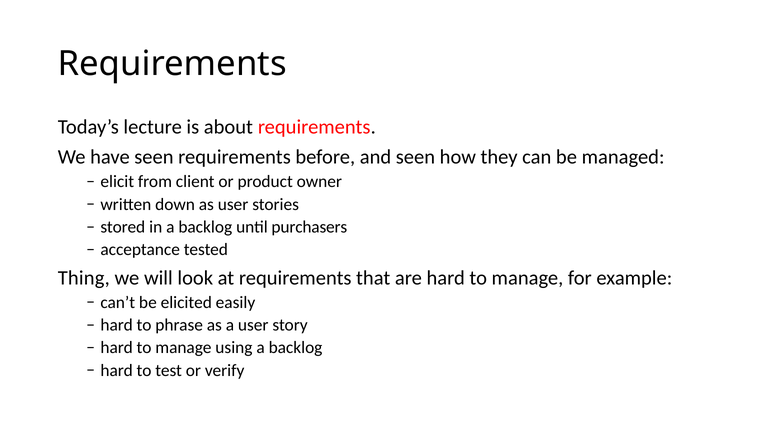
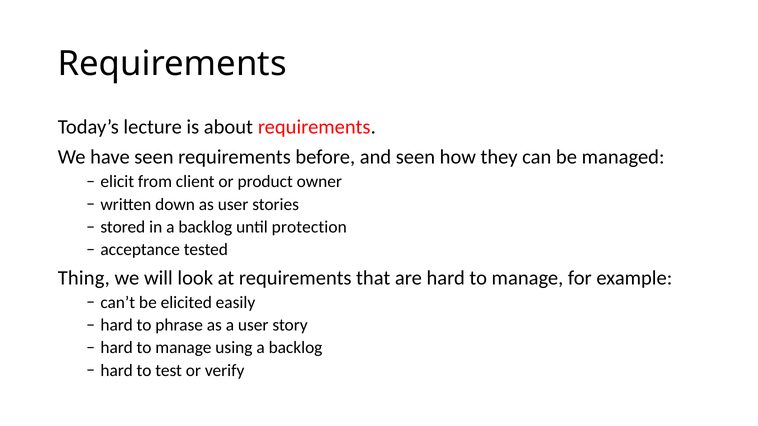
purchasers: purchasers -> protection (309, 227)
